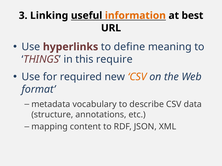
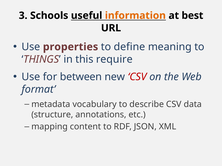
Linking: Linking -> Schools (49, 16)
hyperlinks: hyperlinks -> properties (71, 47)
required: required -> between (81, 77)
CSV colour: orange -> red (137, 77)
